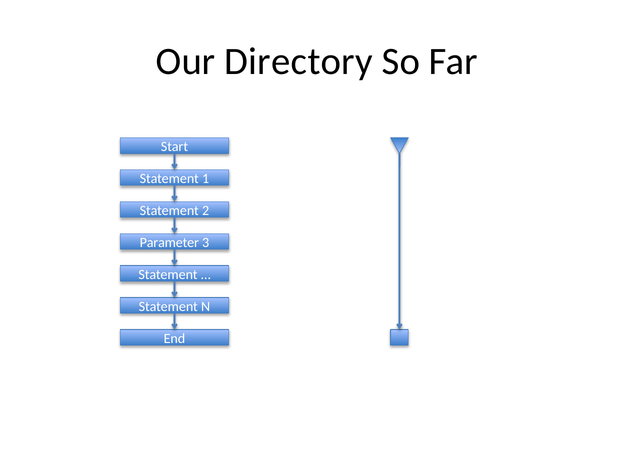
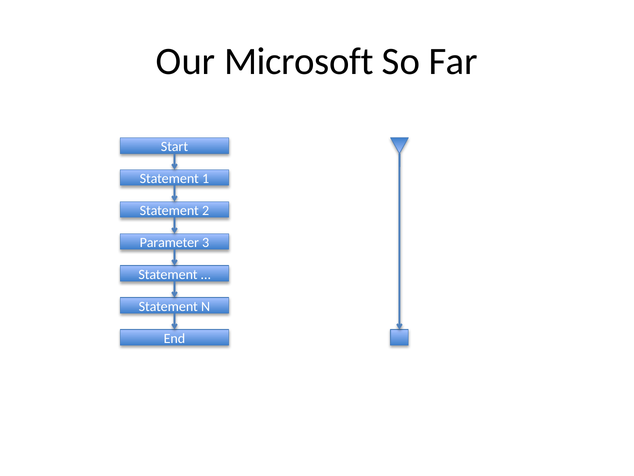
Directory: Directory -> Microsoft (299, 61)
